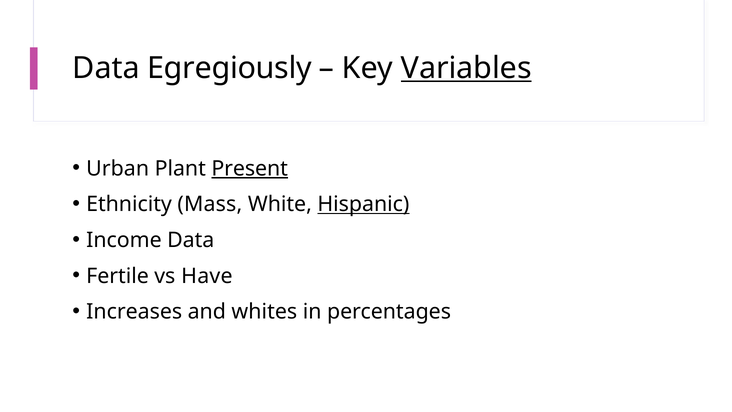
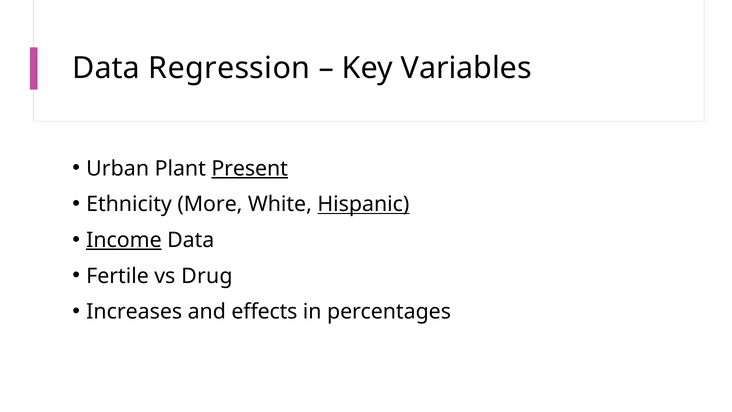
Egregiously: Egregiously -> Regression (229, 68)
Variables underline: present -> none (466, 68)
Mass: Mass -> More (210, 204)
Income underline: none -> present (124, 240)
Have: Have -> Drug (207, 276)
whites: whites -> effects (264, 312)
